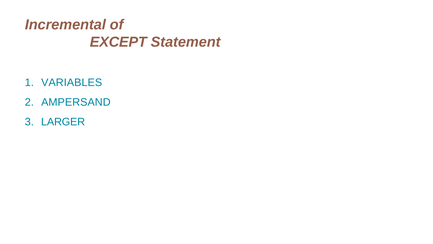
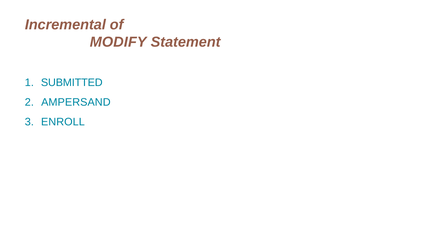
EXCEPT: EXCEPT -> MODIFY (118, 42)
VARIABLES: VARIABLES -> SUBMITTED (72, 83)
LARGER: LARGER -> ENROLL (63, 122)
